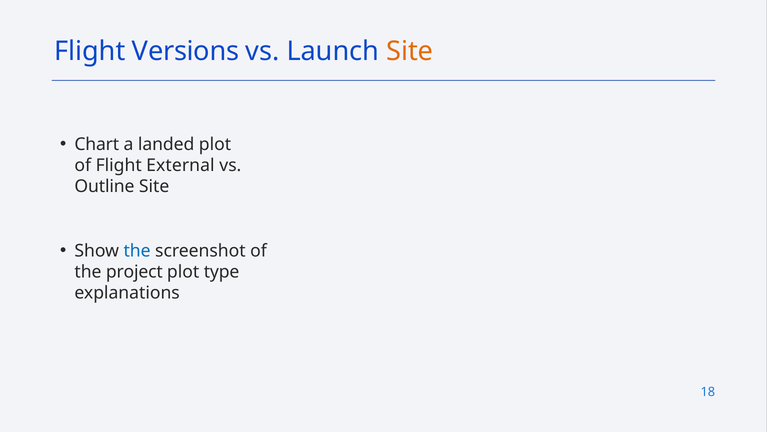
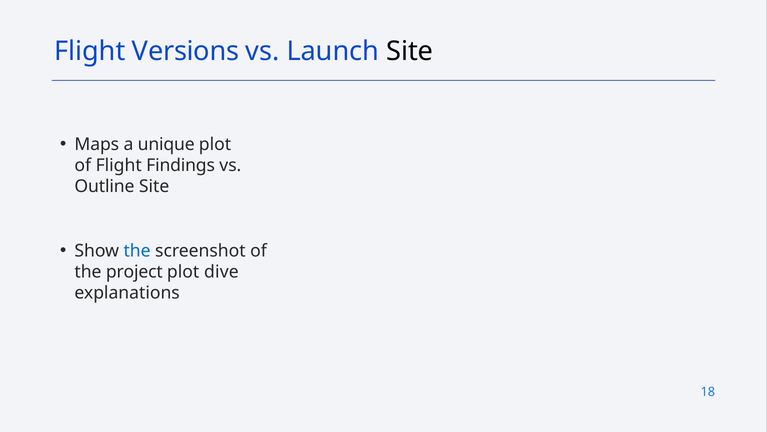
Site colour: orange -> black (410, 51)
Chart: Chart -> Maps (97, 144)
landed: landed -> unique (166, 144)
External: External -> Findings (181, 165)
type: type -> dive (221, 272)
